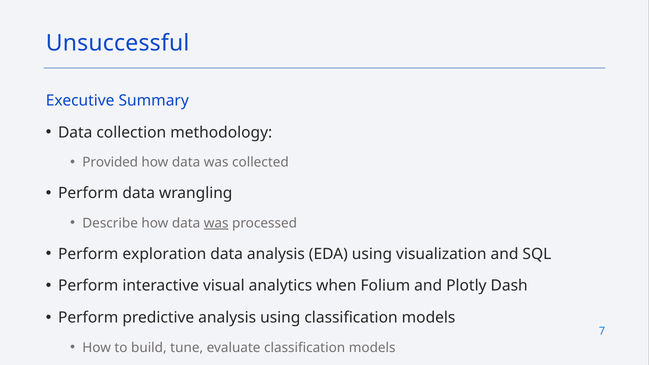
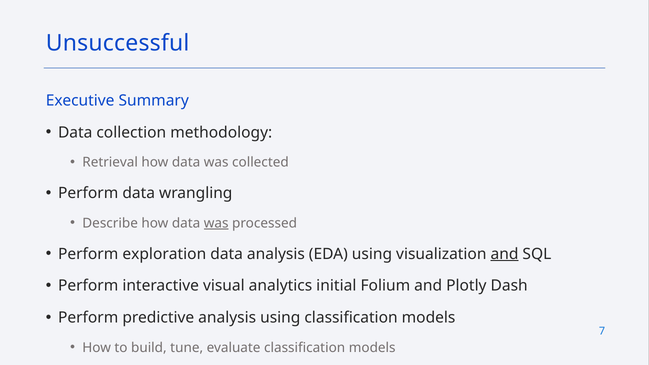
Provided: Provided -> Retrieval (110, 163)
and underline: none -> present (504, 254)
when: when -> initial (336, 286)
